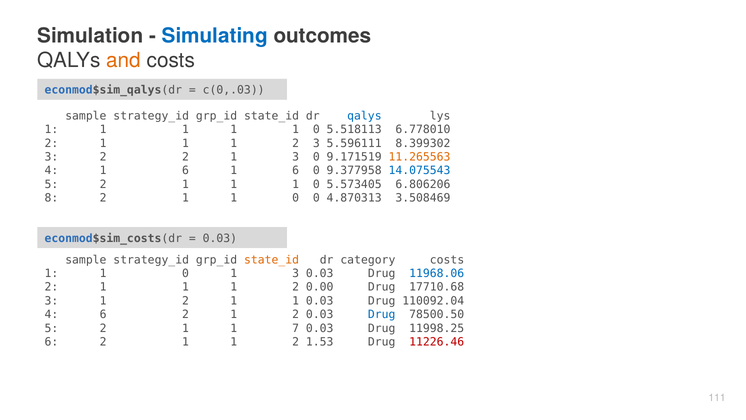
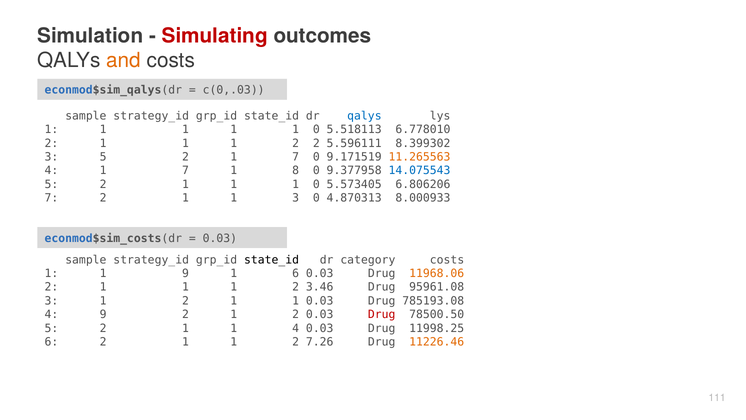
Simulating colour: blue -> red (215, 36)
2 3: 3 -> 2 (316, 143)
3 2: 2 -> 5 (103, 157)
2 1 3: 3 -> 7 (296, 157)
4 1 6: 6 -> 7 (186, 171)
6: 6 -> 8 (296, 171)
8: 8 -> 7 (51, 198)
2 1 1 0: 0 -> 3 (296, 198)
3.508469: 3.508469 -> 8.000933 (423, 198)
state_id colour: orange -> black (272, 260)
0: 0 -> 9 (186, 273)
3: 3 -> 6 (296, 273)
11968.06 colour: blue -> orange (437, 273)
0.00: 0.00 -> 3.46 (320, 287)
17710.68: 17710.68 -> 95961.08 (437, 287)
110092.04: 110092.04 -> 785193.08 (433, 301)
4 6: 6 -> 9 (103, 314)
Drug colour: blue -> red (382, 314)
1 7: 7 -> 4 (296, 328)
1.53: 1.53 -> 7.26 (320, 342)
11226.46 colour: red -> orange (437, 342)
